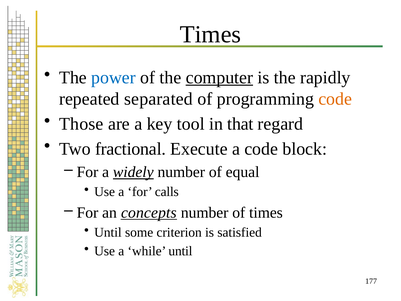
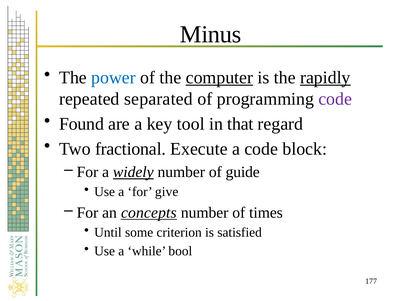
Times: Times -> Minus (211, 34)
rapidly underline: none -> present (325, 77)
code colour: orange -> purple (335, 99)
Those: Those -> Found (82, 124)
equal: equal -> guide (243, 172)
calls: calls -> give (167, 192)
while until: until -> bool (180, 251)
